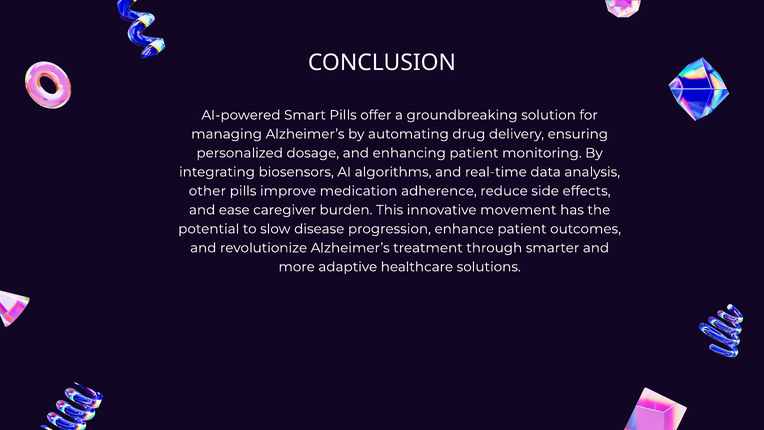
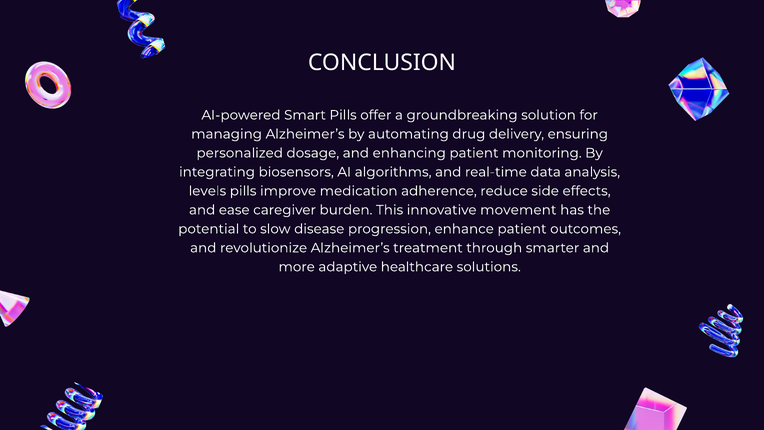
other: other -> levels (207, 191)
